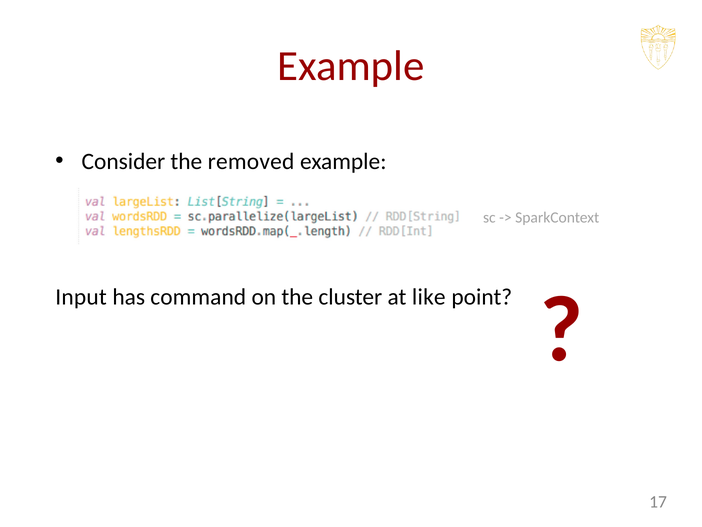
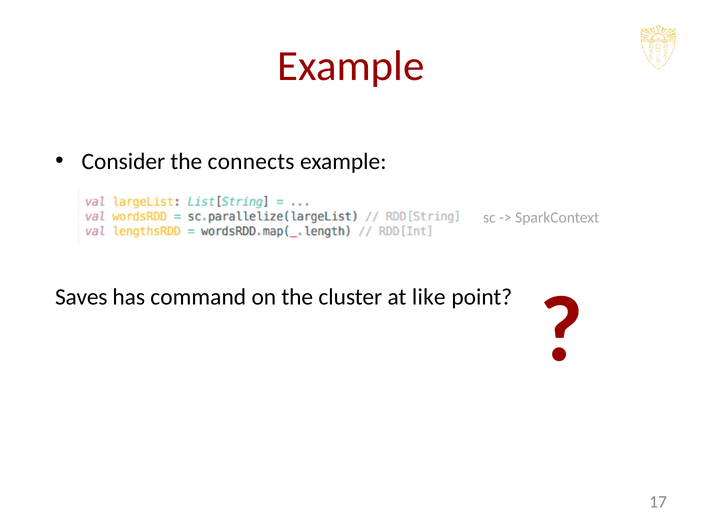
removed: removed -> connects (251, 161)
Input: Input -> Saves (81, 297)
